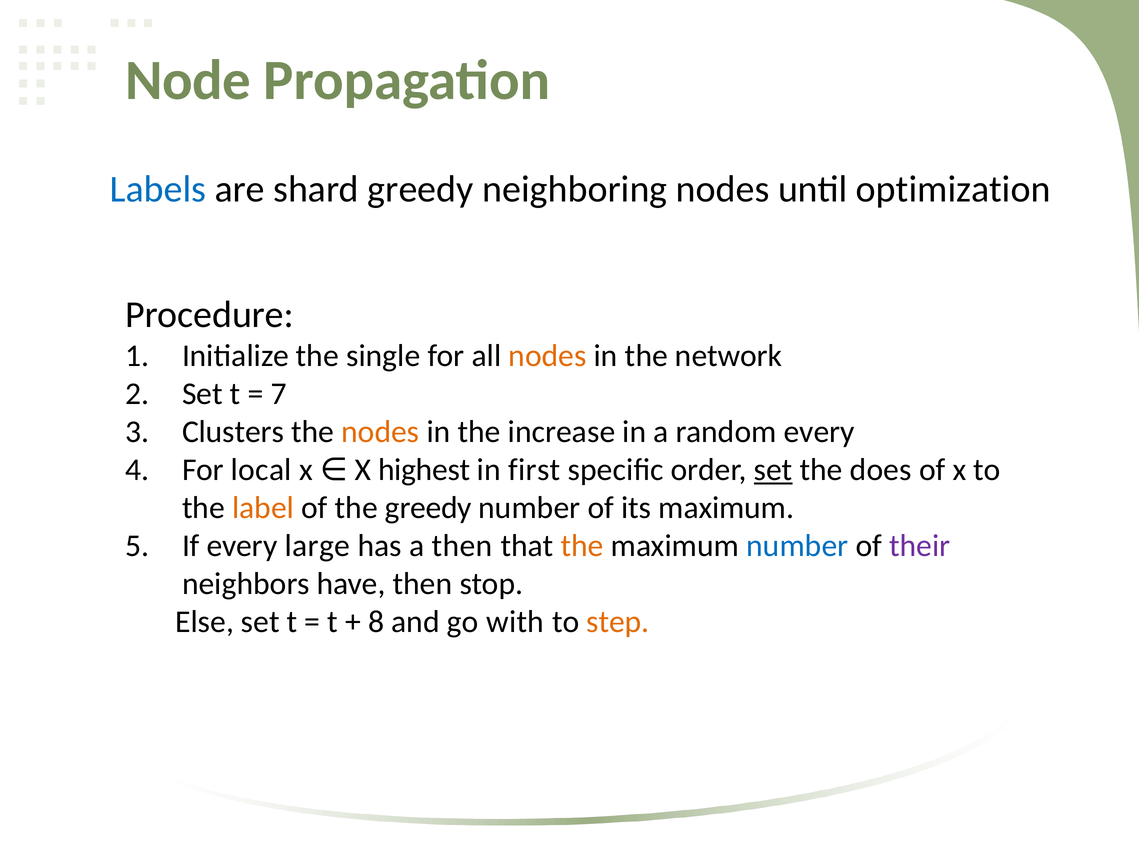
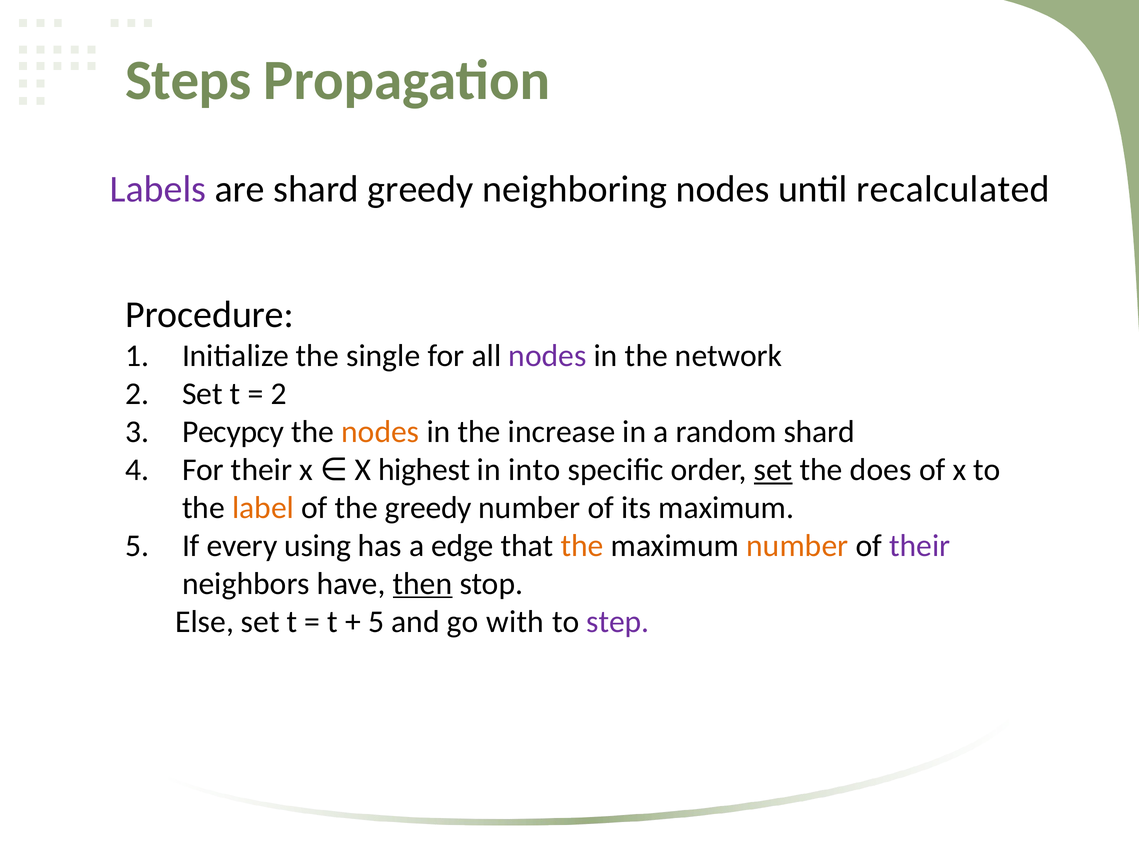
Node: Node -> Steps (188, 81)
Labels colour: blue -> purple (158, 189)
optimization: optimization -> recalculated (953, 189)
nodes colour: orange -> purple (548, 356)
7: 7 -> 2 (279, 394)
Clusters: Clusters -> Ресурсу (233, 432)
random every: every -> shard (819, 432)
For local: local -> their (261, 470)
first: first -> into (534, 470)
large: large -> using (318, 546)
a then: then -> edge (463, 546)
number colour: blue -> orange (797, 546)
then underline: none -> present (423, 584)
8: 8 -> 5 (376, 622)
step colour: orange -> purple (618, 622)
